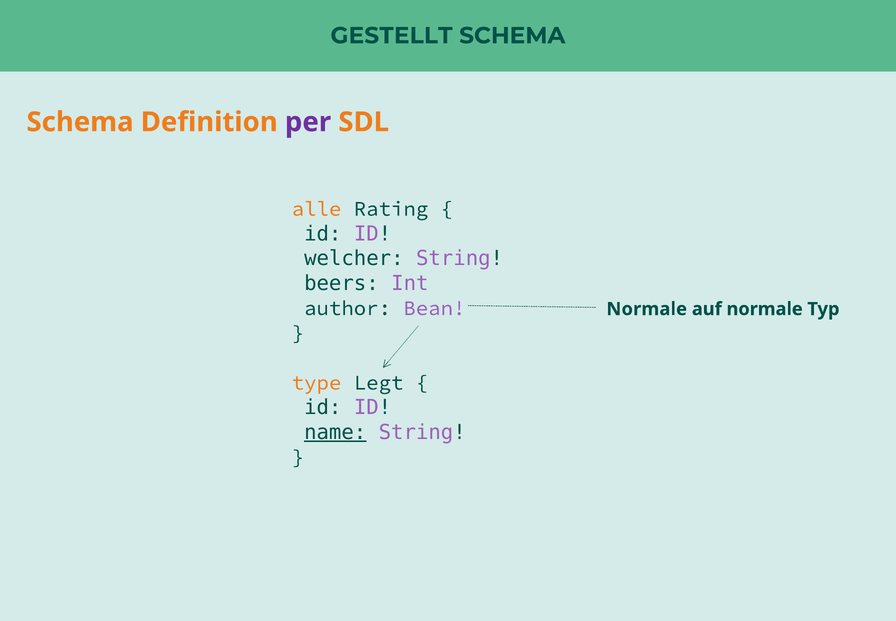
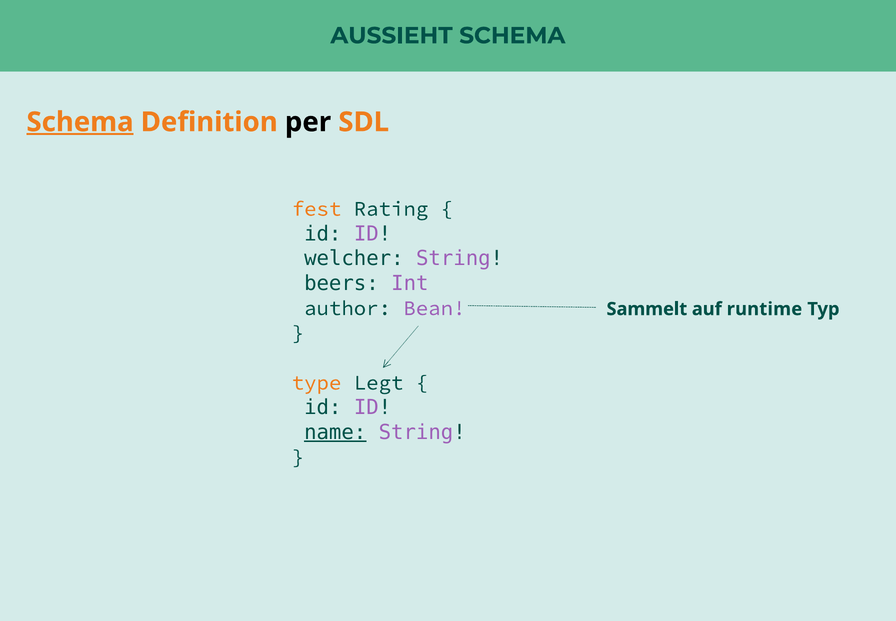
GESTELLT: GESTELLT -> AUSSIEHT (392, 36)
Schema underline: none -> present (80, 122)
per colour: purple -> black (308, 122)
alle: alle -> fest (317, 209)
Normale: Normale -> Sammelt (647, 309)
auf normale: normale -> runtime (764, 309)
